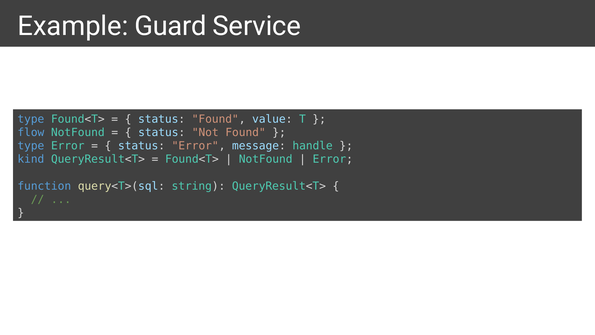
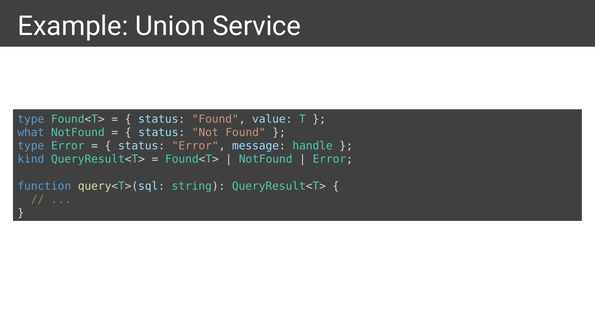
Guard: Guard -> Union (170, 26)
flow: flow -> what (31, 132)
